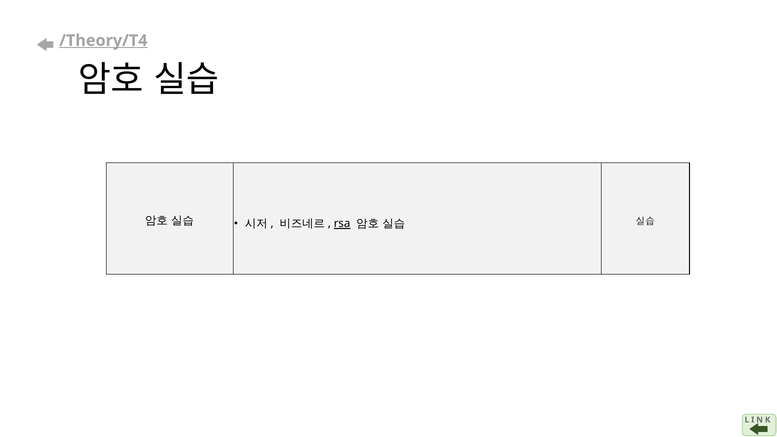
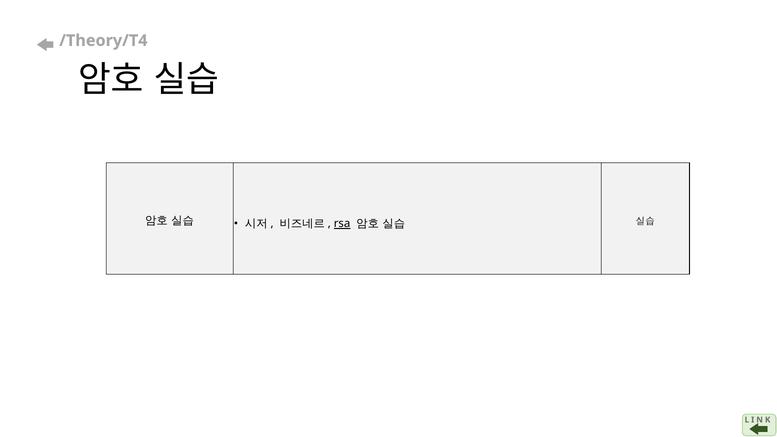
/Theory/T4 underline: present -> none (103, 41)
